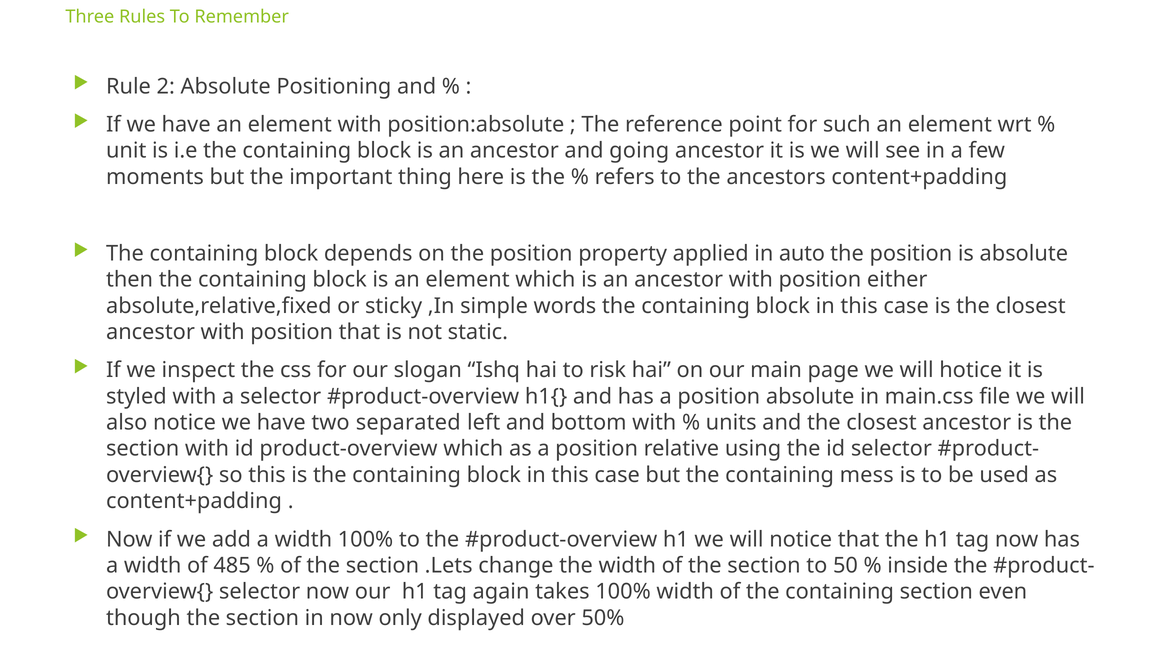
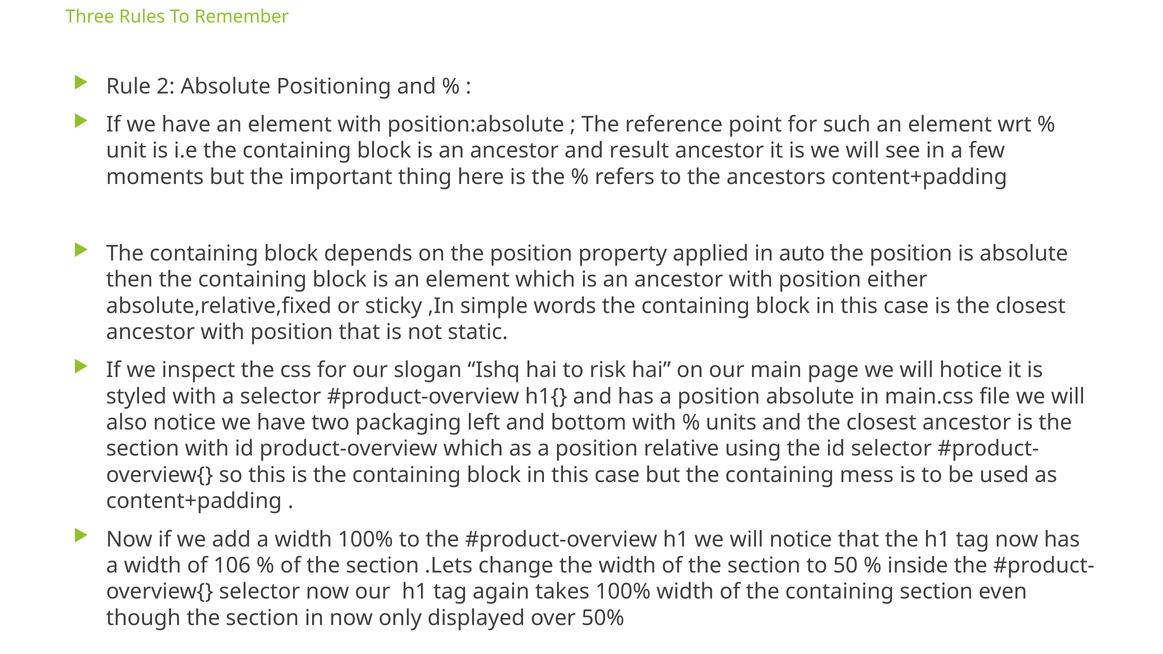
going: going -> result (639, 151)
separated: separated -> packaging (408, 423)
485: 485 -> 106 (232, 566)
